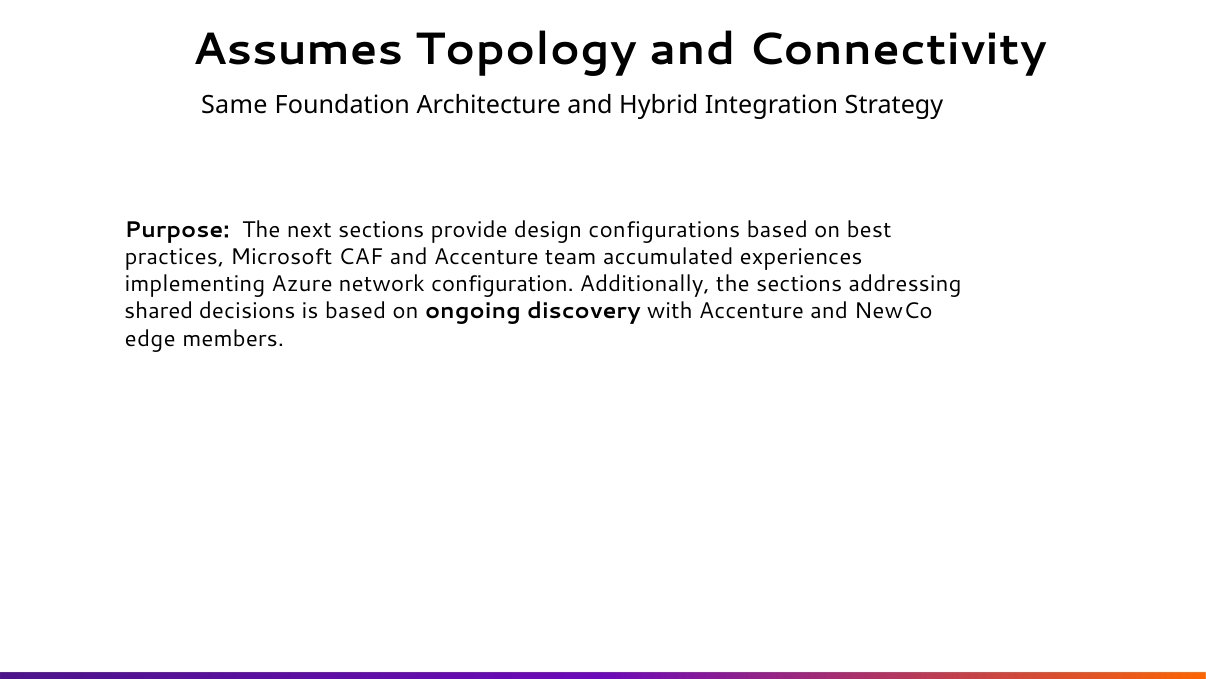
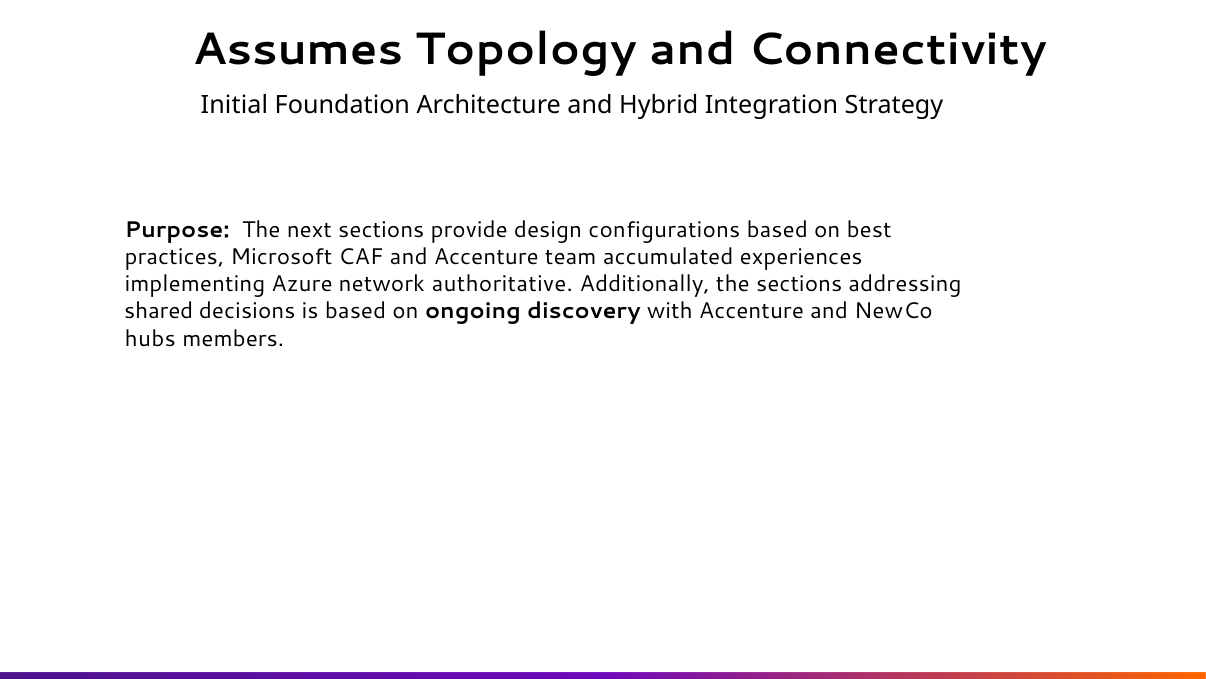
Same: Same -> Initial (234, 106)
configuration: configuration -> authoritative (502, 284)
edge: edge -> hubs (150, 338)
